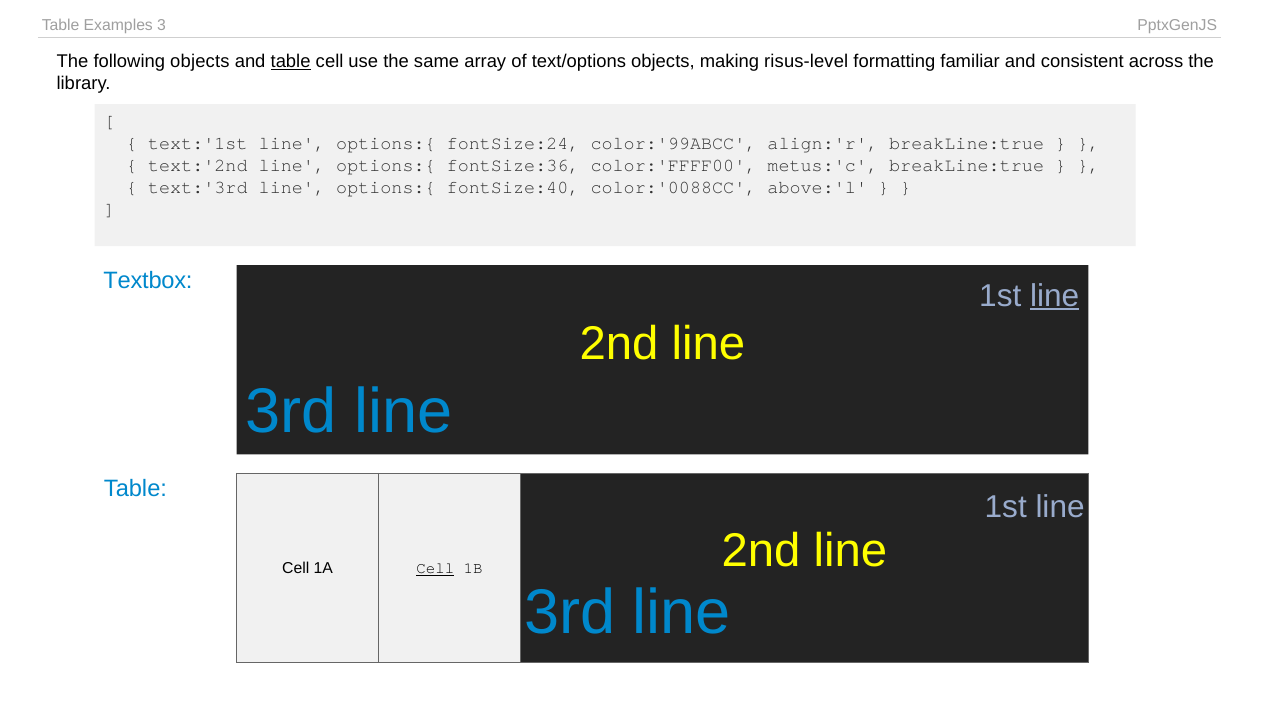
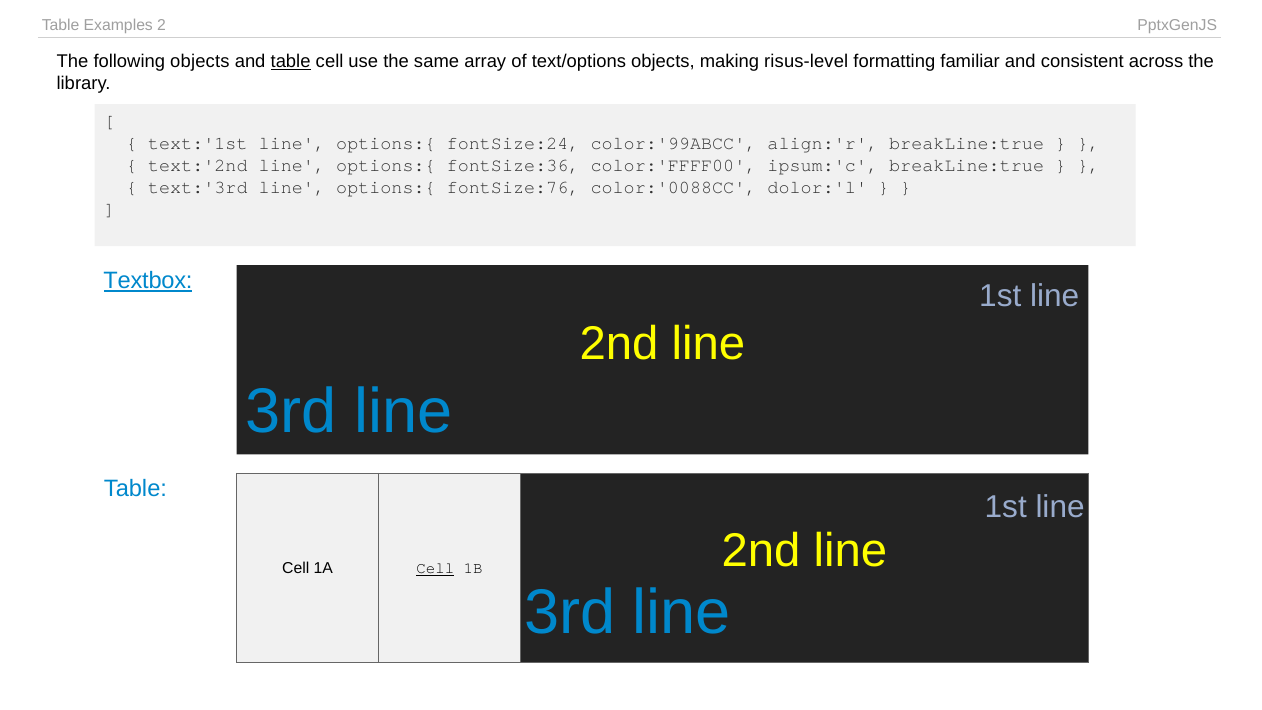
3: 3 -> 2 (162, 25)
metus:'c: metus:'c -> ipsum:'c (823, 165)
fontSize:40: fontSize:40 -> fontSize:76 (513, 187)
above:'l: above:'l -> dolor:'l (817, 187)
Textbox underline: none -> present (148, 281)
line underline: present -> none (1055, 296)
